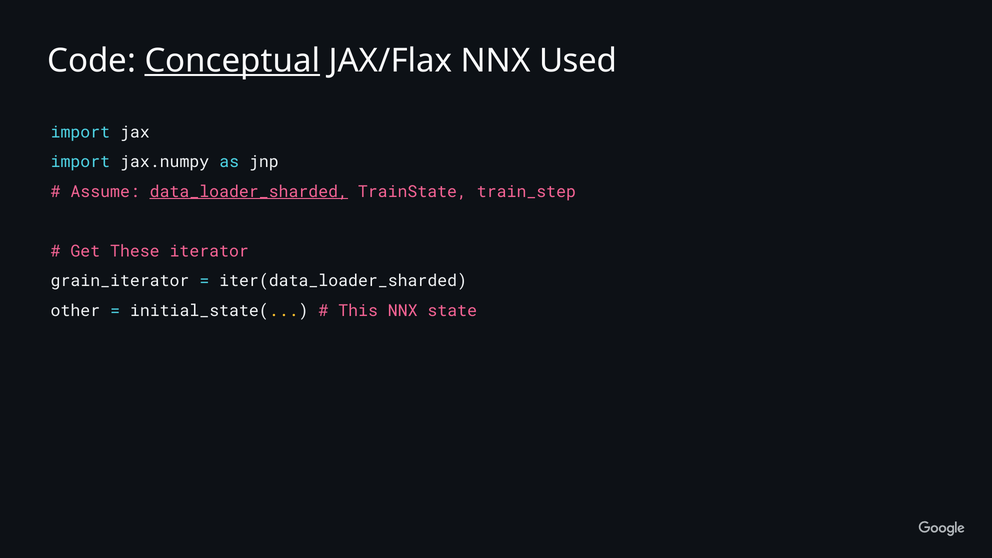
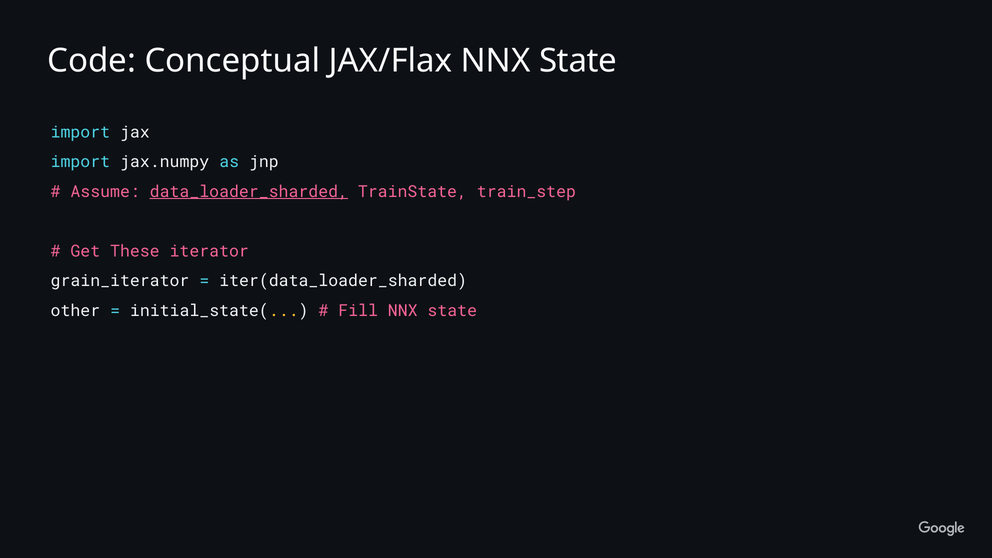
Conceptual underline: present -> none (232, 61)
JAX/Flax NNX Used: Used -> State (578, 61)
This: This -> Fill (358, 311)
